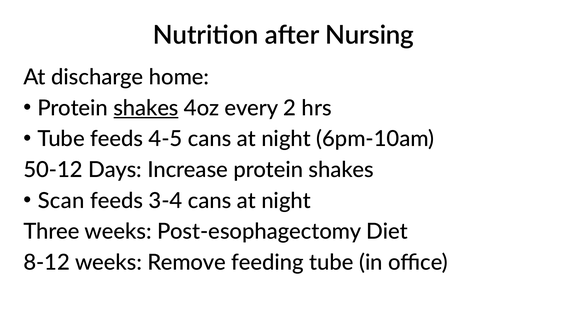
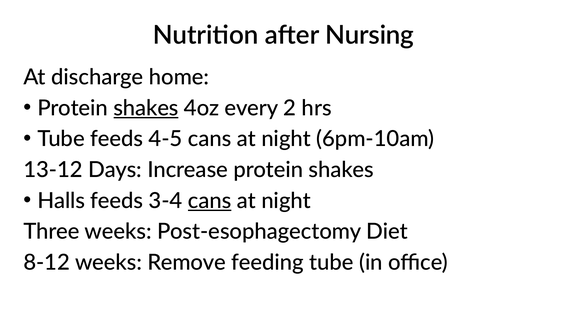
50-12: 50-12 -> 13-12 (53, 170)
Scan: Scan -> Halls (61, 201)
cans underline: none -> present (210, 201)
